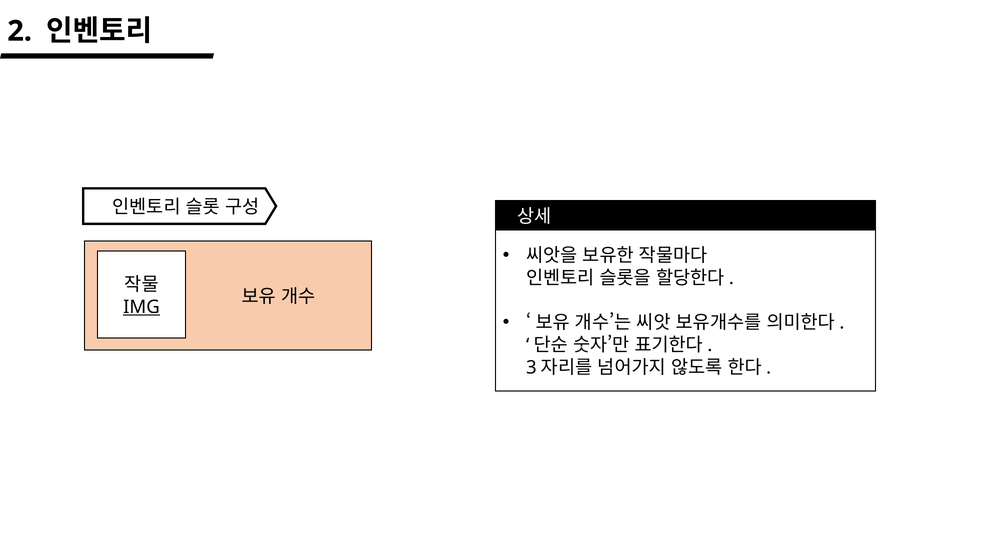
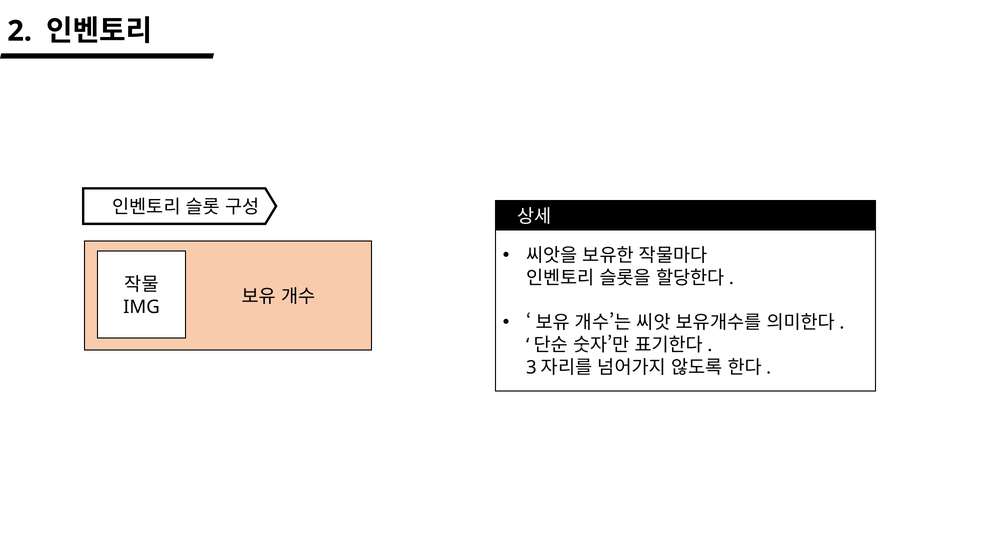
IMG underline: present -> none (141, 307)
